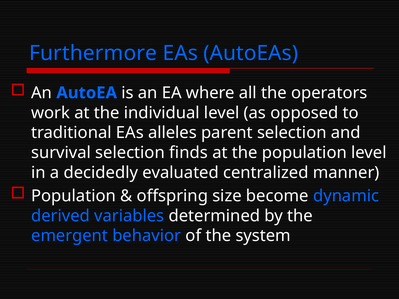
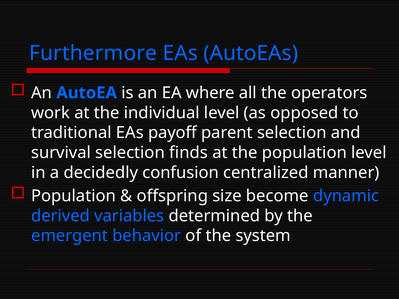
alleles: alleles -> payoff (172, 133)
evaluated: evaluated -> confusion (181, 173)
